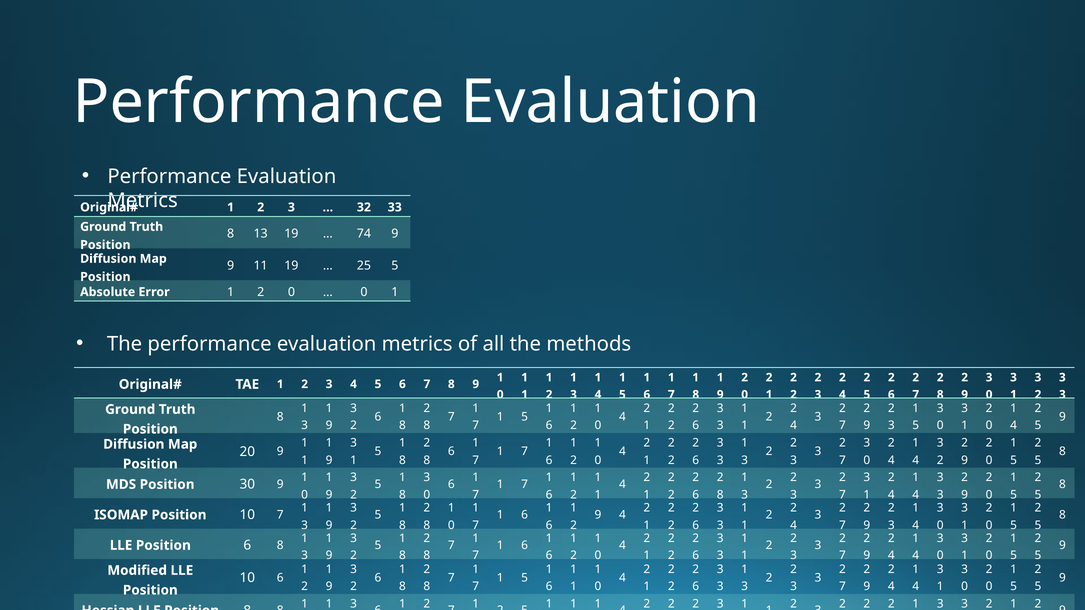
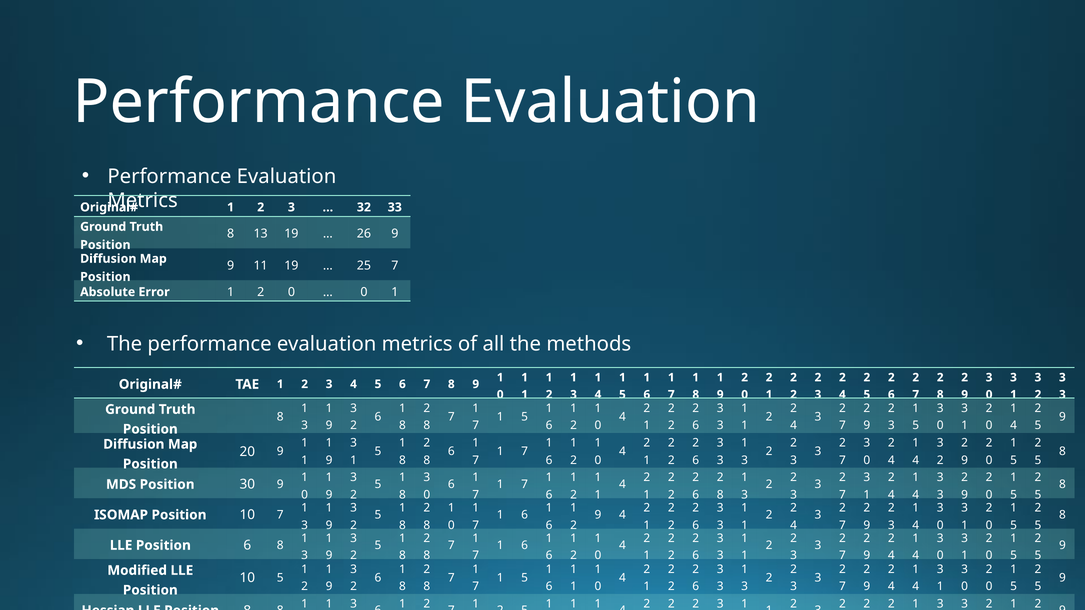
74: 74 -> 26 (364, 234)
25 5: 5 -> 7 (395, 266)
10 6: 6 -> 5 (280, 578)
